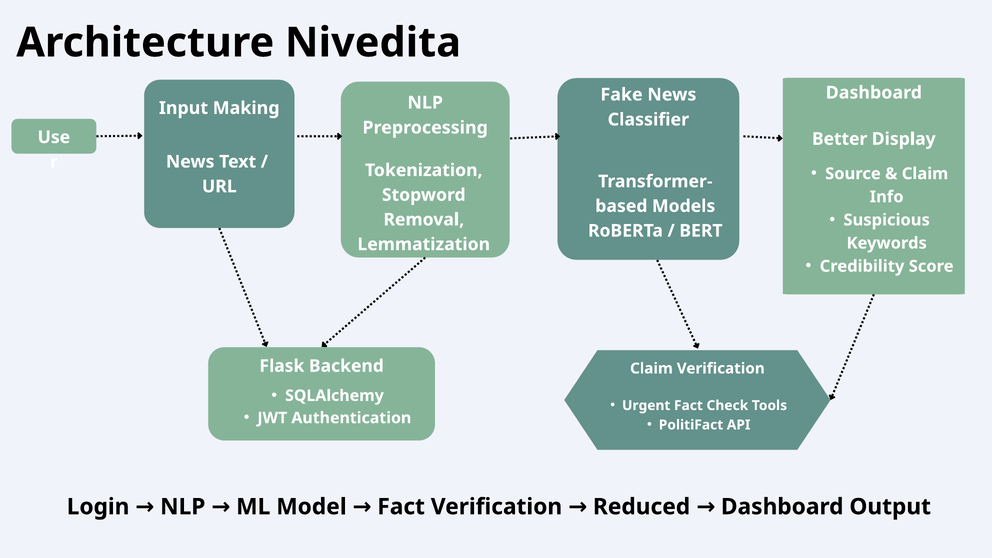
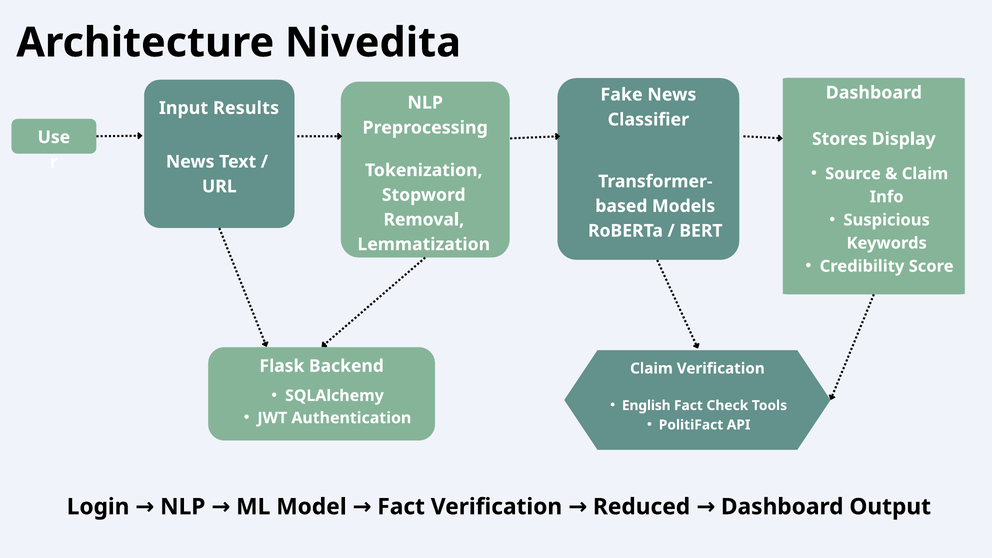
Making: Making -> Results (246, 108)
Better: Better -> Stores (840, 139)
Urgent: Urgent -> English (646, 406)
